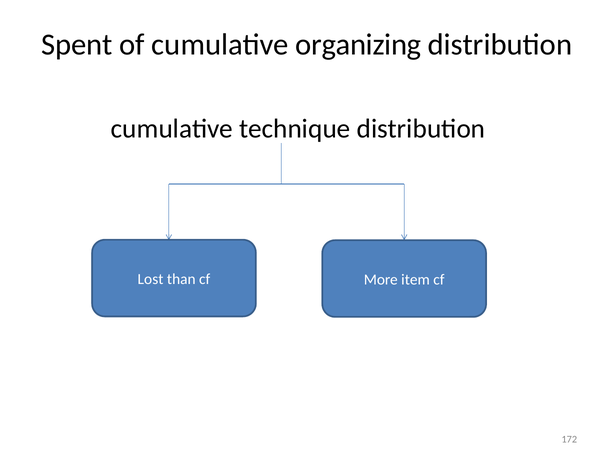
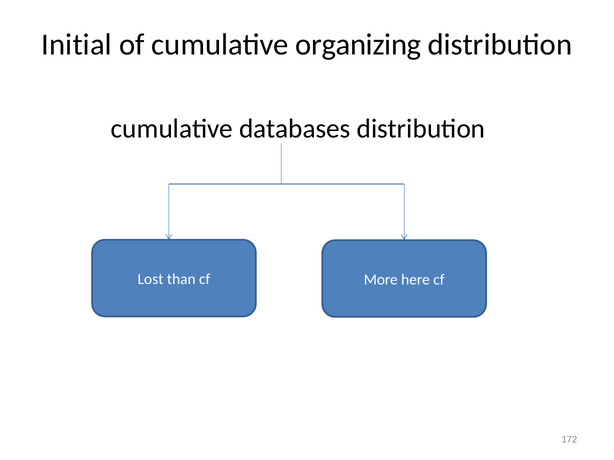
Spent: Spent -> Initial (77, 45)
technique: technique -> databases (295, 129)
item: item -> here (416, 280)
